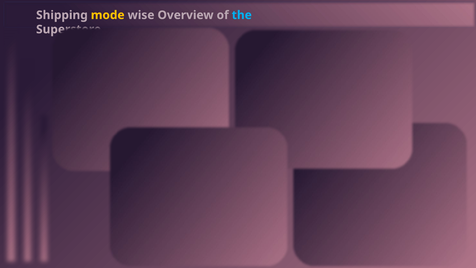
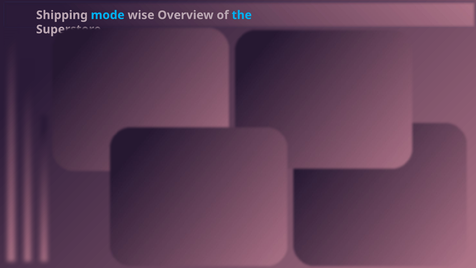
mode colour: yellow -> light blue (108, 15)
